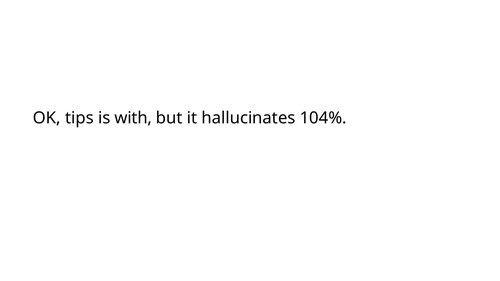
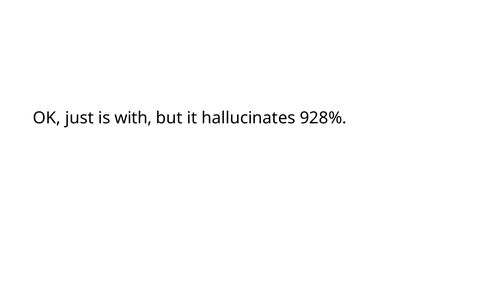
tips: tips -> just (79, 118)
104%: 104% -> 928% (323, 118)
